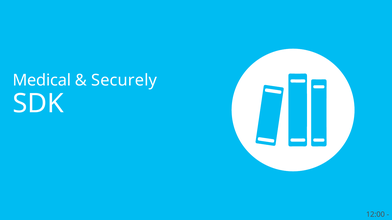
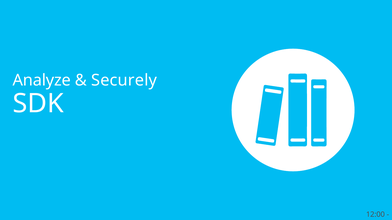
Medical: Medical -> Analyze (42, 80)
